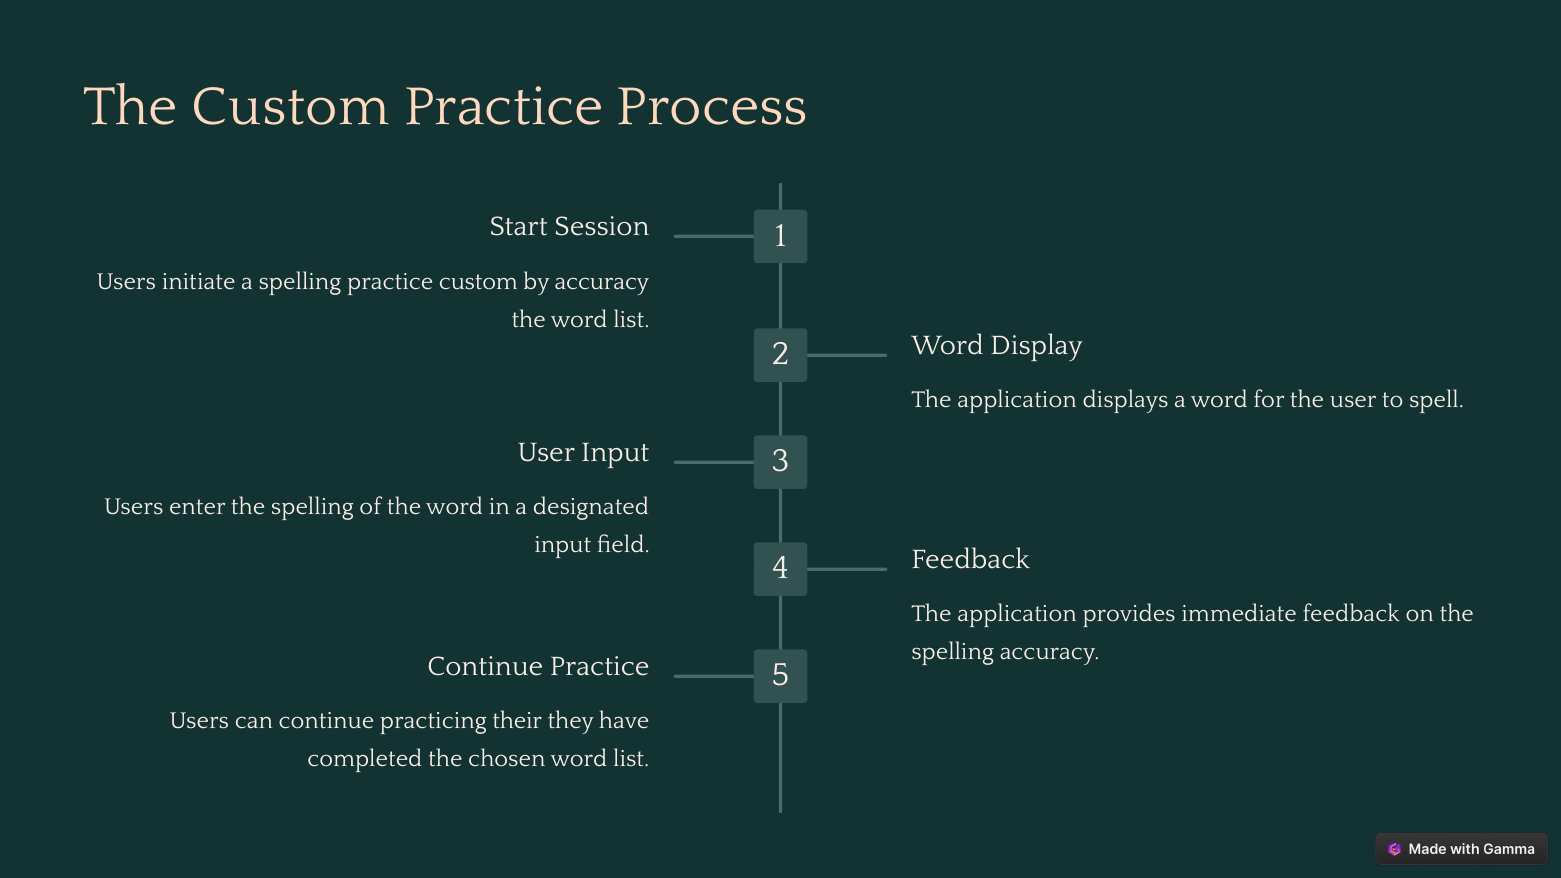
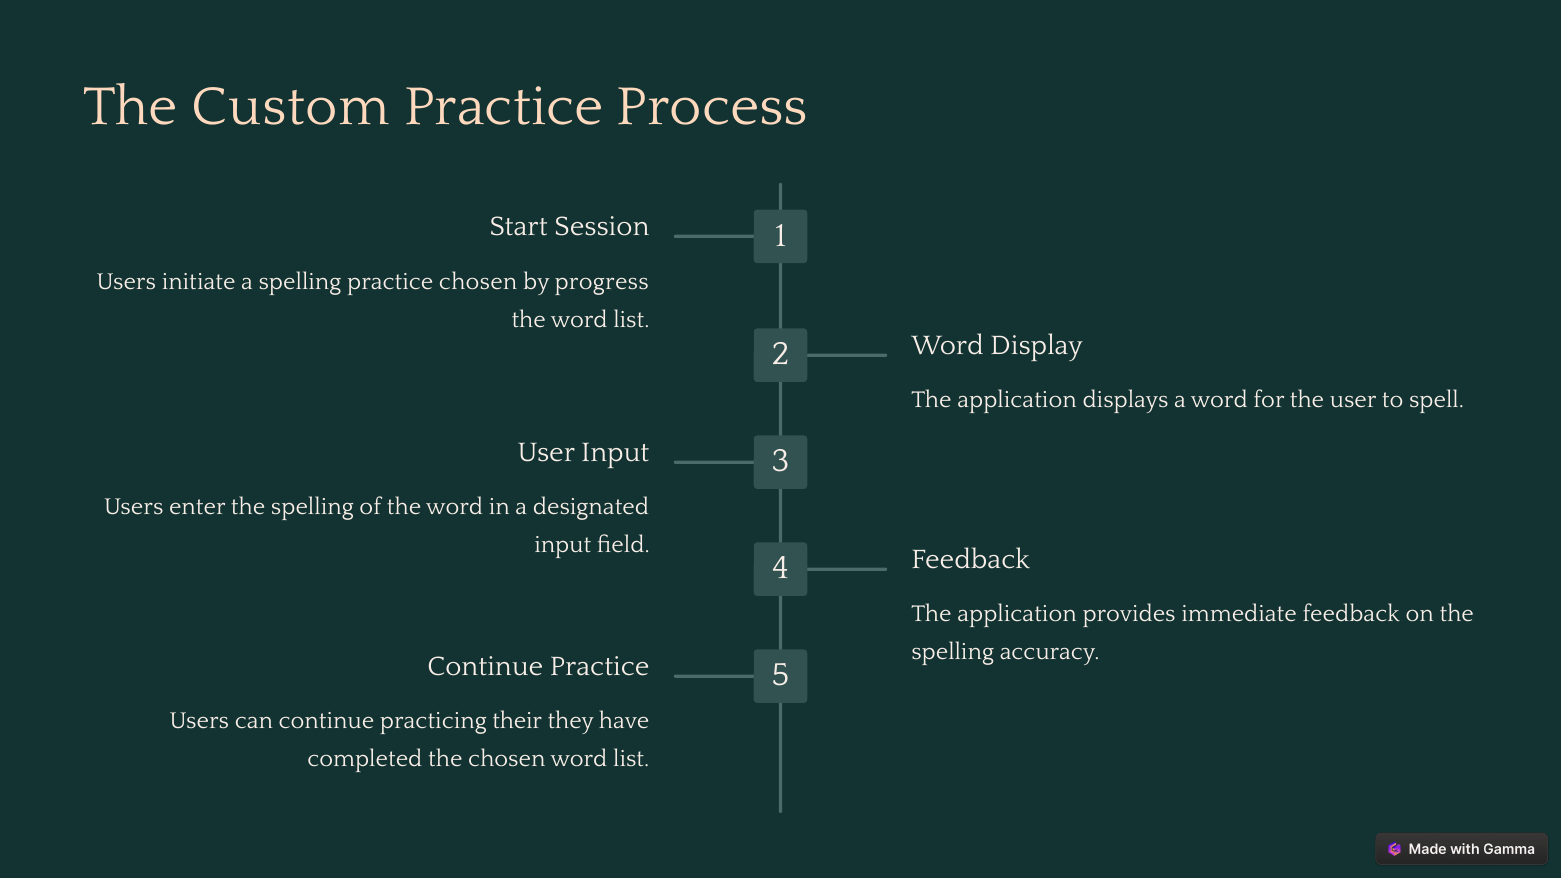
practice custom: custom -> chosen (478, 281)
by accuracy: accuracy -> progress (602, 281)
